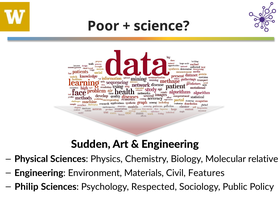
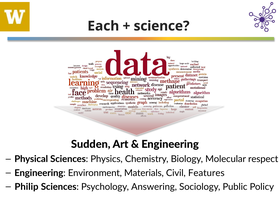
Poor: Poor -> Each (103, 26)
relative: relative -> respect (263, 159)
Respected: Respected -> Answering (154, 187)
